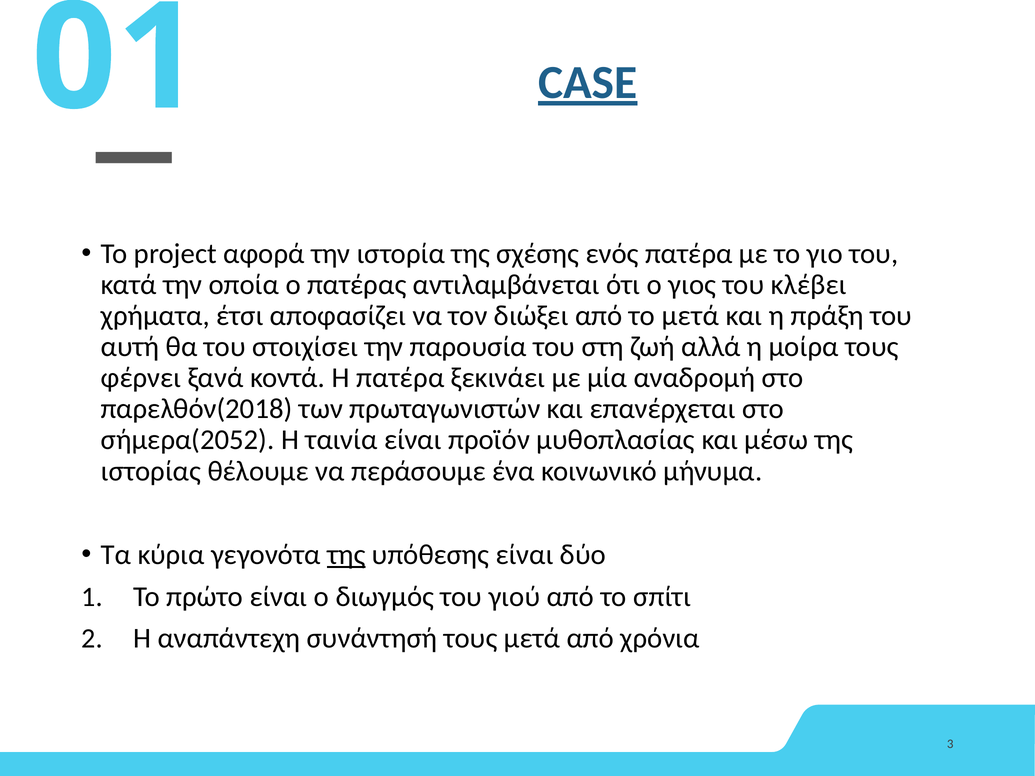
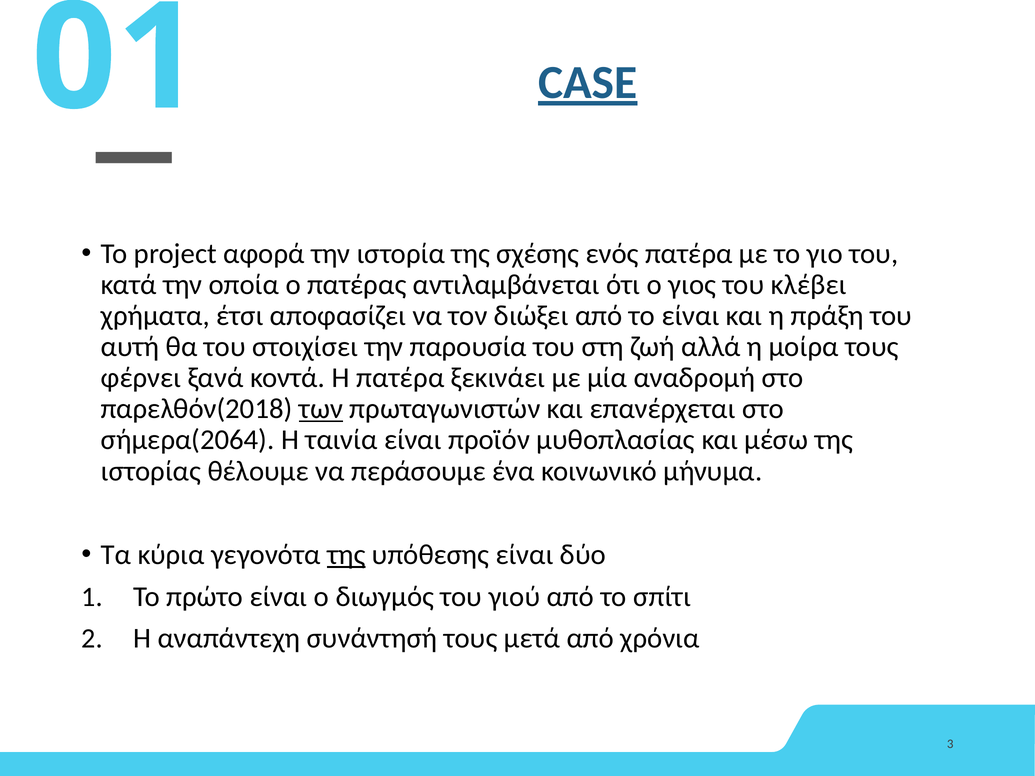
το μετά: μετά -> είναι (690, 316)
των underline: none -> present (321, 409)
σήμερα(2052: σήμερα(2052 -> σήμερα(2064 (188, 440)
